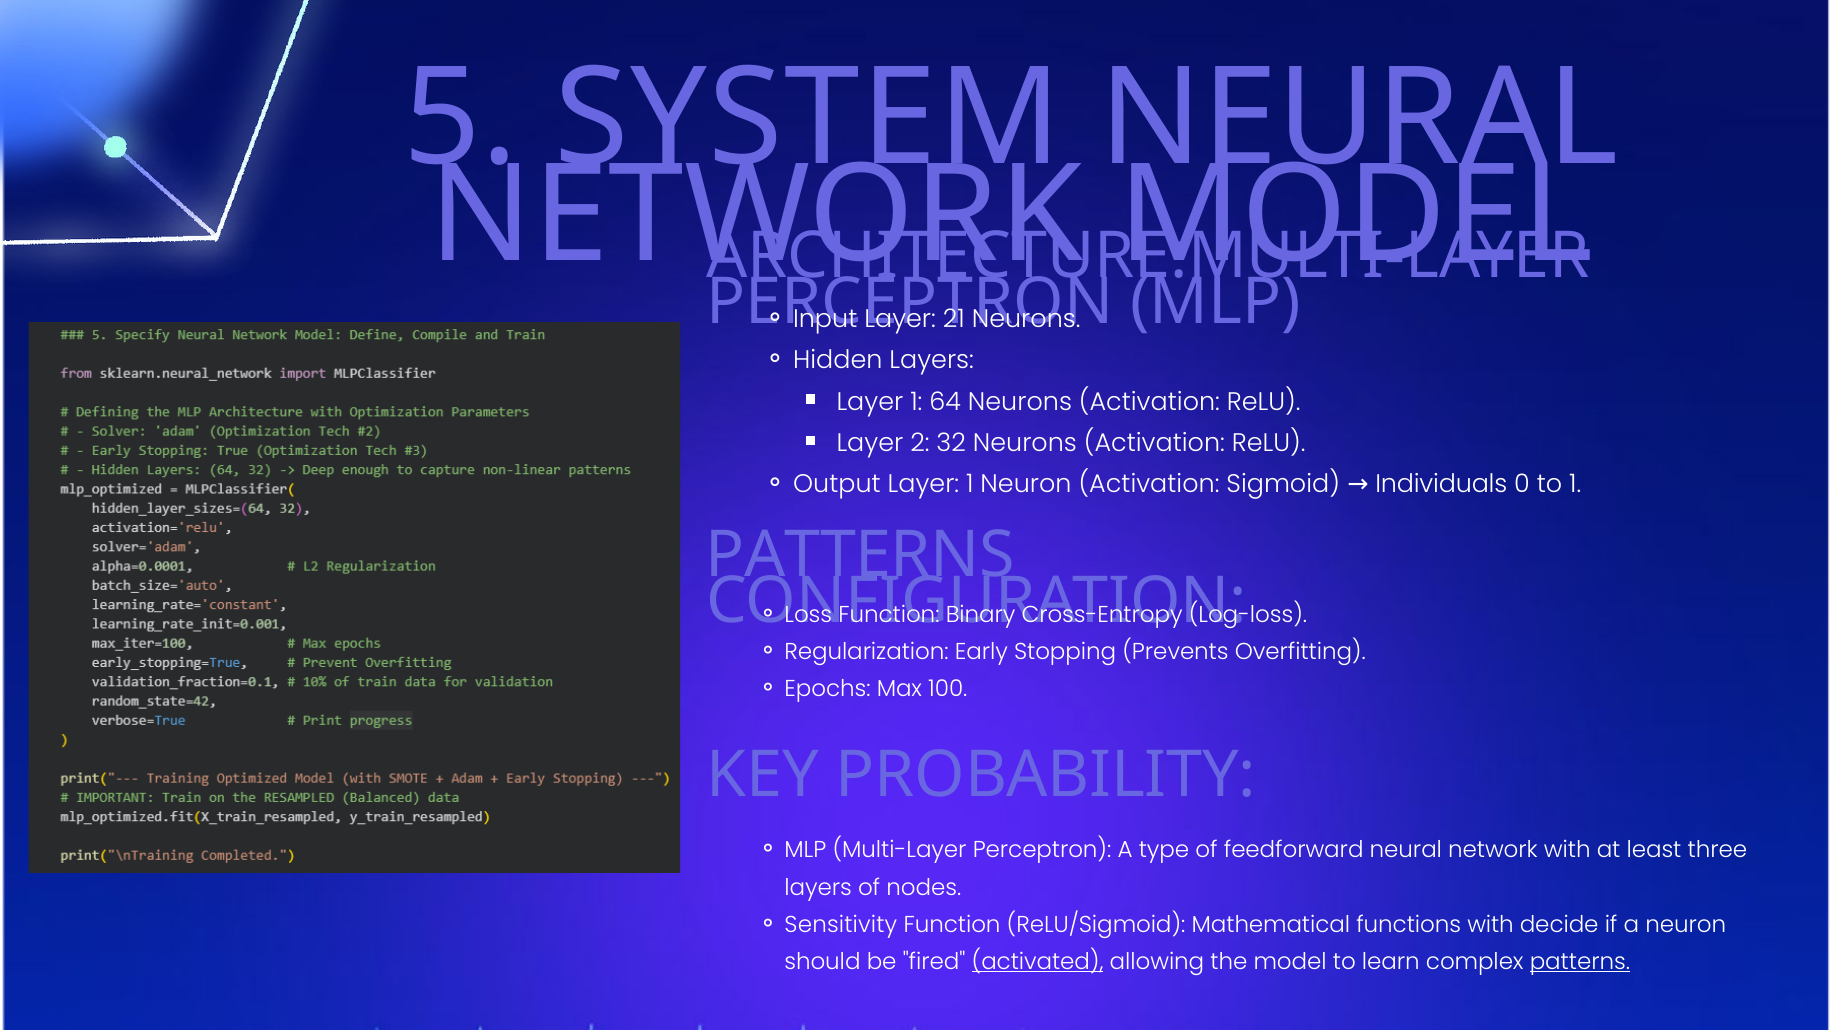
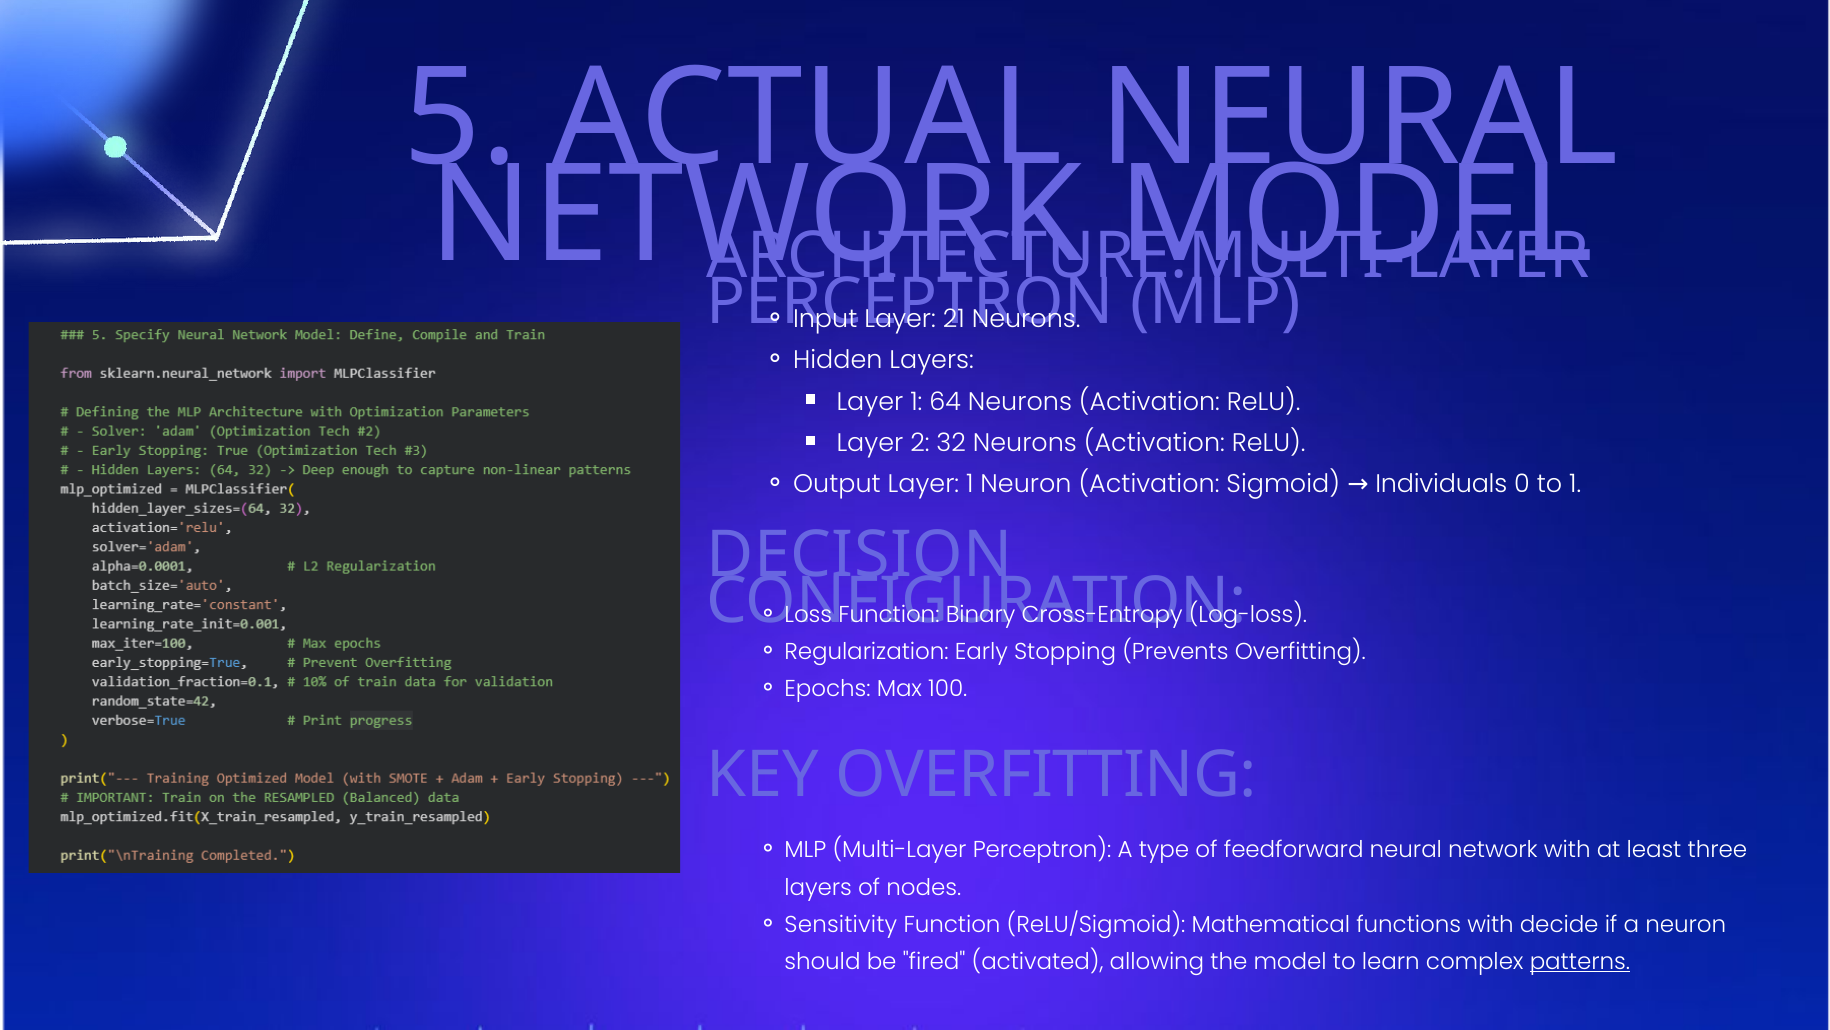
SYSTEM: SYSTEM -> ACTUAL (808, 118)
PATTERNS: PATTERNS -> DECISION (860, 554)
KEY PROBABILITY: PROBABILITY -> OVERFITTING (1046, 774)
activated underline: present -> none (1038, 961)
